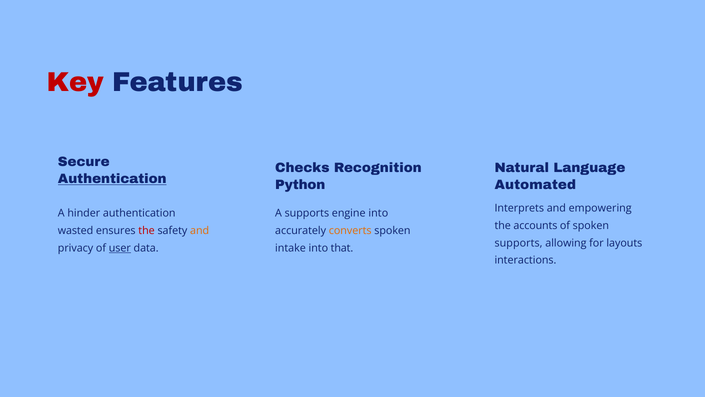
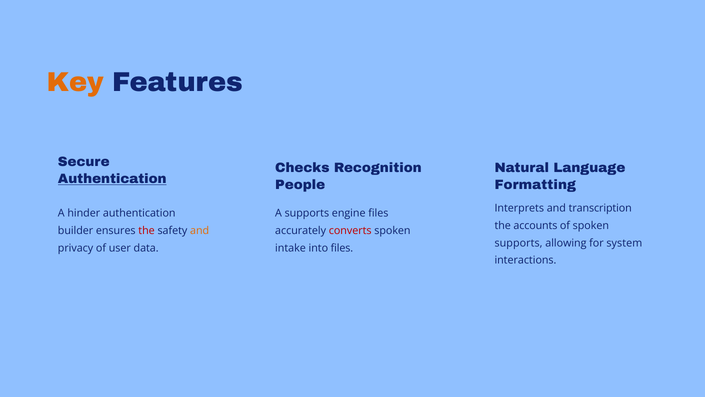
Key colour: red -> orange (75, 82)
Python: Python -> People (300, 184)
Automated: Automated -> Formatting (535, 184)
empowering: empowering -> transcription (600, 208)
engine into: into -> files (378, 213)
wasted: wasted -> builder (76, 231)
converts colour: orange -> red (350, 231)
layouts: layouts -> system (624, 243)
user underline: present -> none (120, 248)
into that: that -> files (342, 248)
